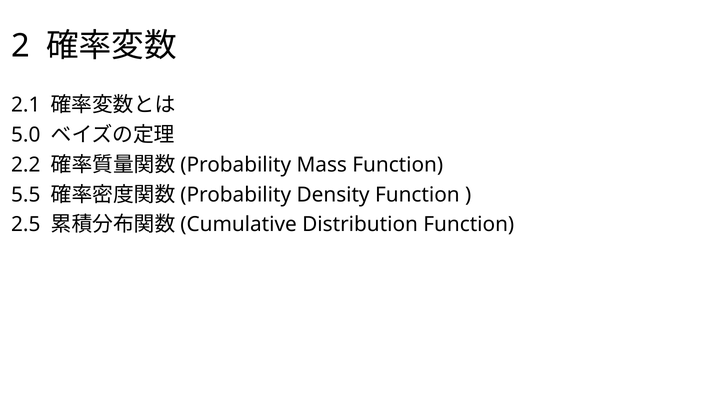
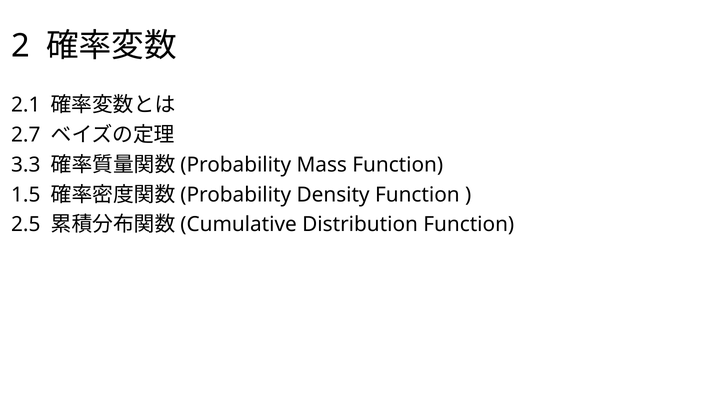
5.0: 5.0 -> 2.7 (26, 135)
2.2: 2.2 -> 3.3 (26, 165)
5.5: 5.5 -> 1.5 (26, 195)
